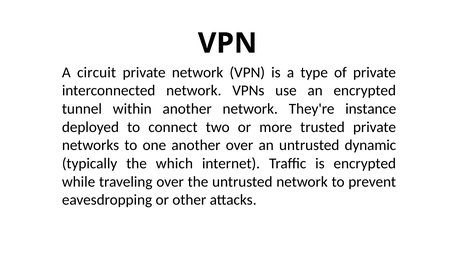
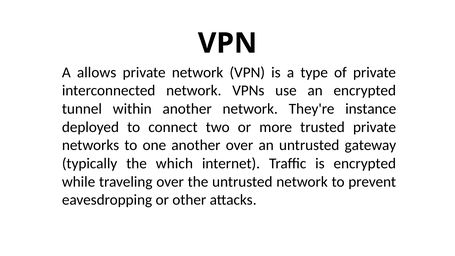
circuit: circuit -> allows (97, 72)
dynamic: dynamic -> gateway (370, 145)
